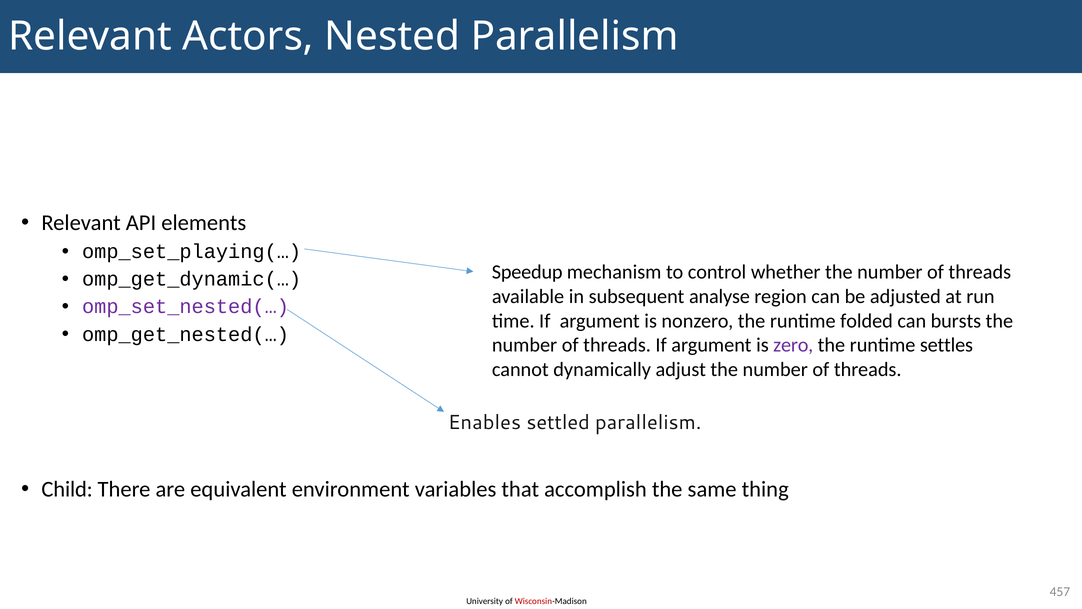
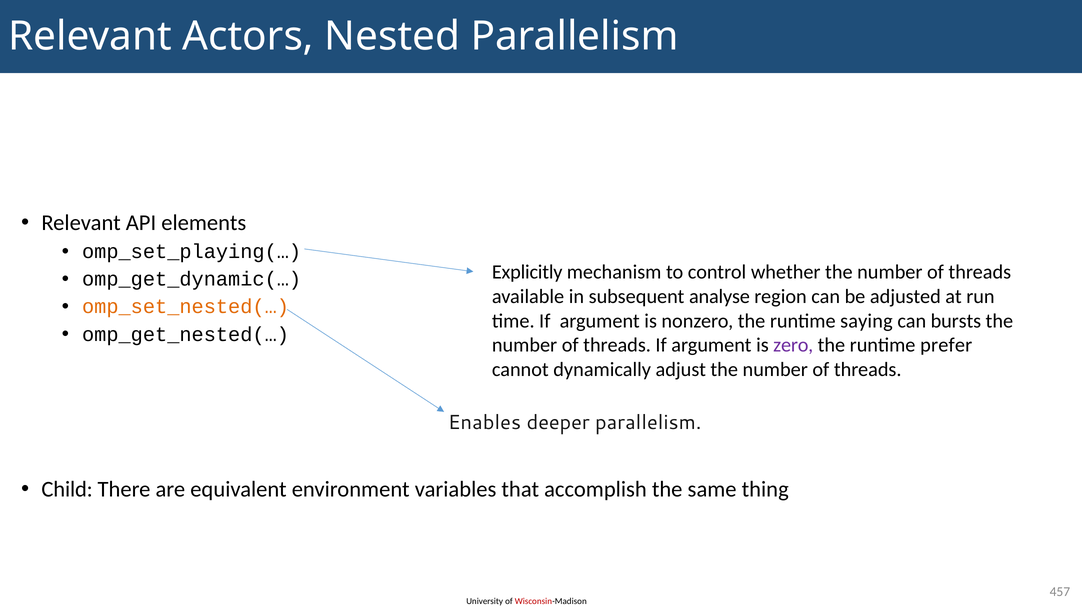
Speedup: Speedup -> Explicitly (527, 272)
omp_set_nested(… colour: purple -> orange (186, 307)
folded: folded -> saying (866, 321)
settles: settles -> prefer (946, 345)
settled: settled -> deeper (558, 422)
